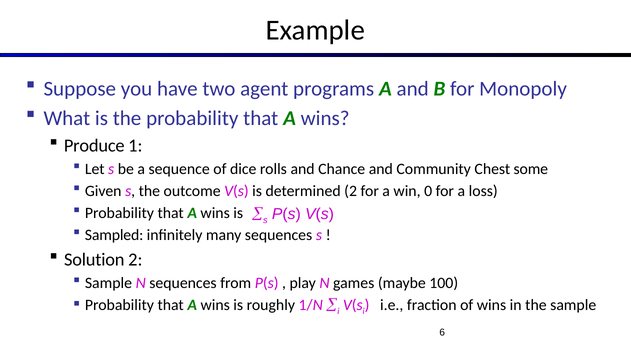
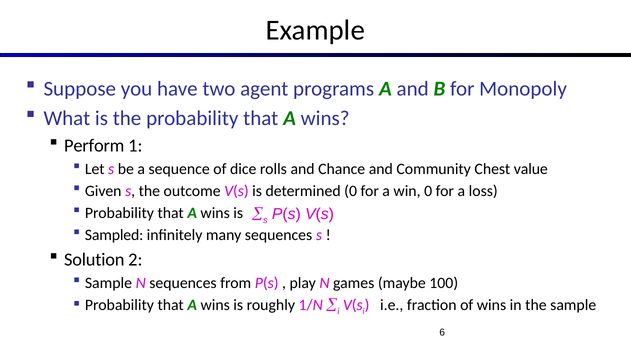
Produce: Produce -> Perform (94, 145)
some: some -> value (531, 169)
determined 2: 2 -> 0 (351, 191)
